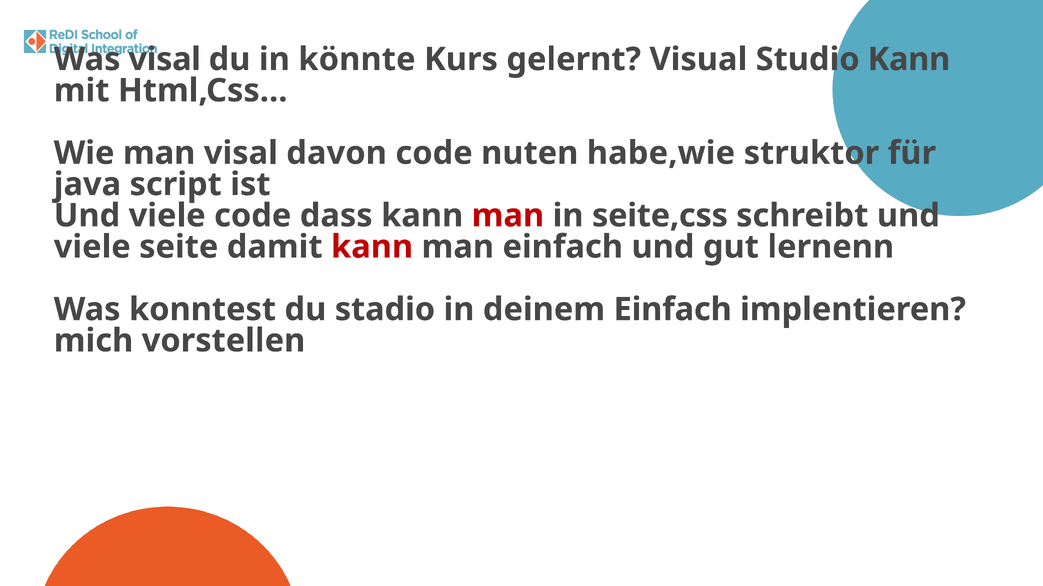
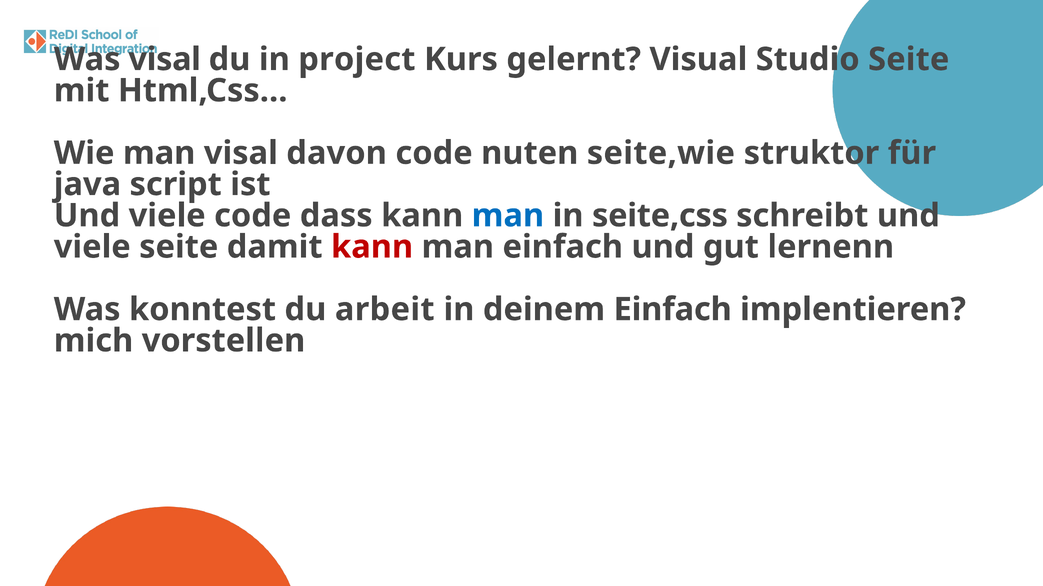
könnte: könnte -> project (357, 59)
Studio Kann: Kann -> Seite (909, 59)
habe,wie: habe,wie -> seite,wie (661, 153)
man colour: red -> blue (508, 216)
stadio: stadio -> arbeit (385, 310)
